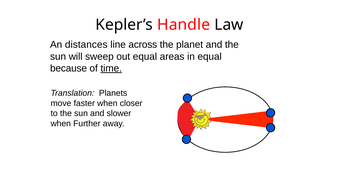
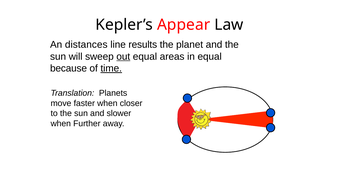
Handle: Handle -> Appear (184, 25)
across: across -> results (143, 45)
out underline: none -> present (123, 56)
